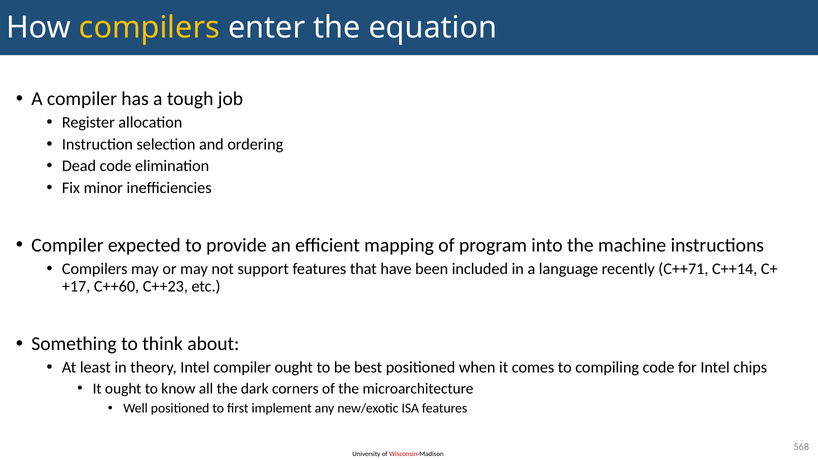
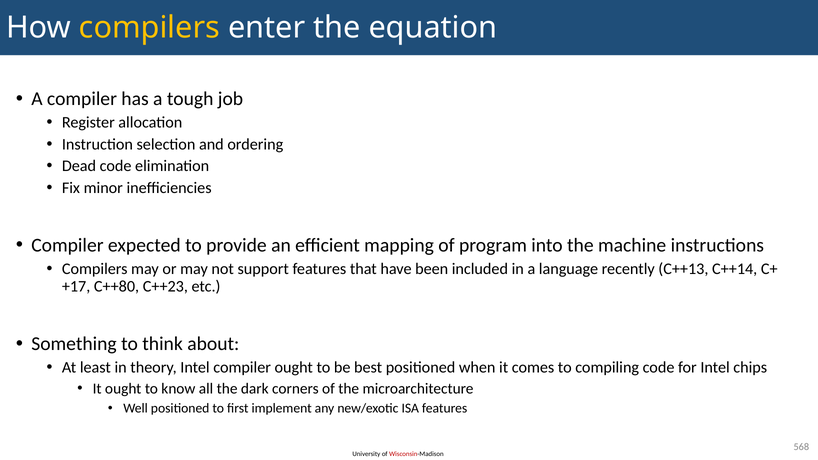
C++71: C++71 -> C++13 (683, 269)
C++60: C++60 -> C++80 (117, 286)
